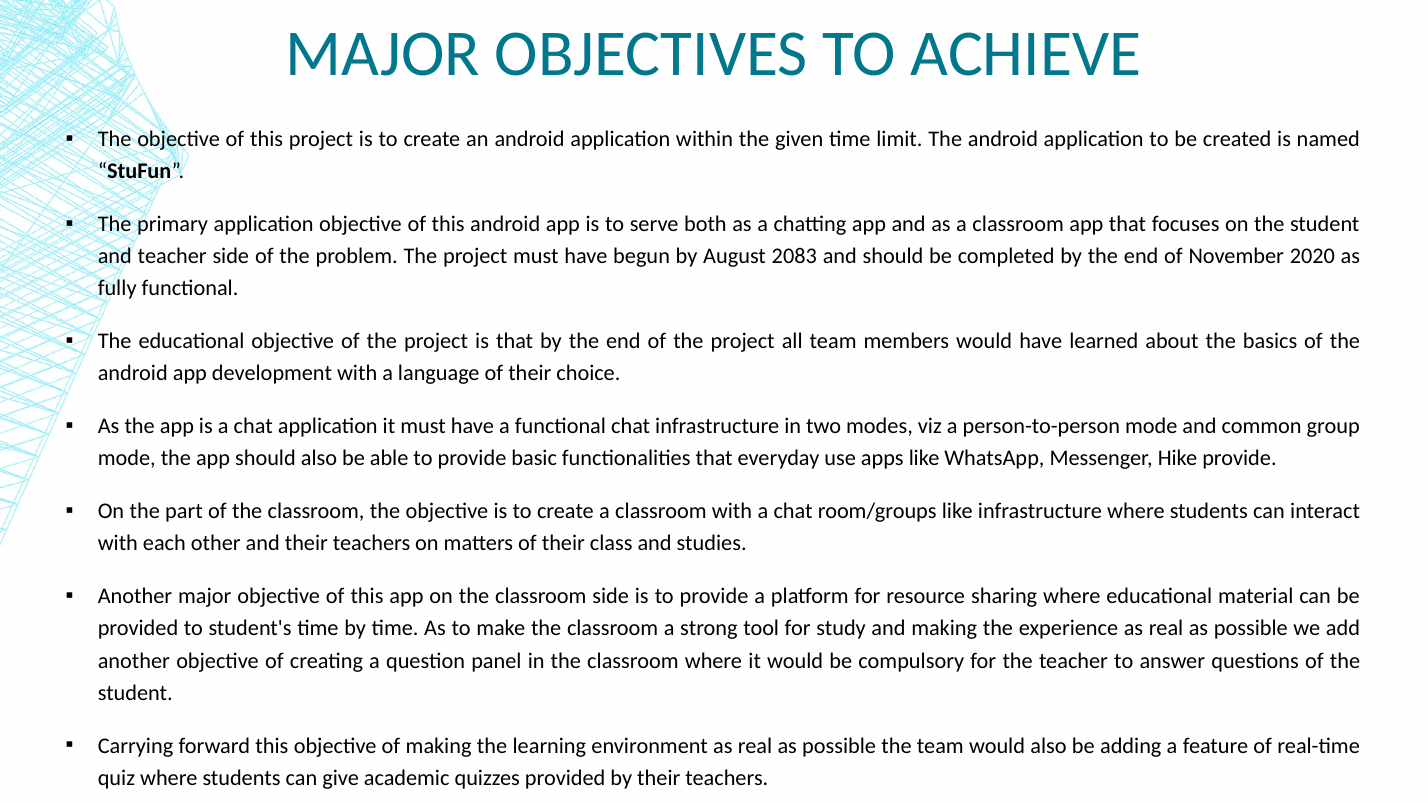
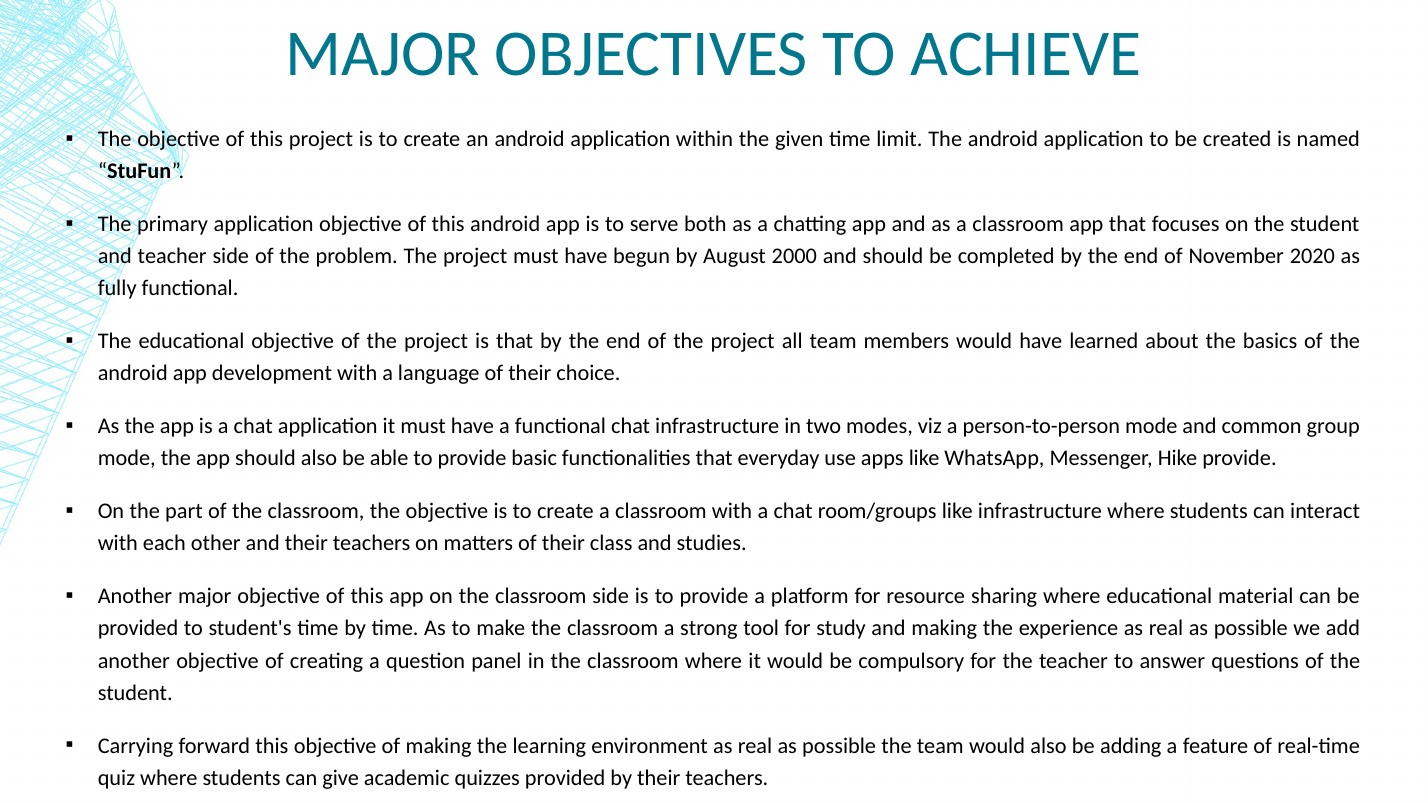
2083: 2083 -> 2000 (794, 256)
